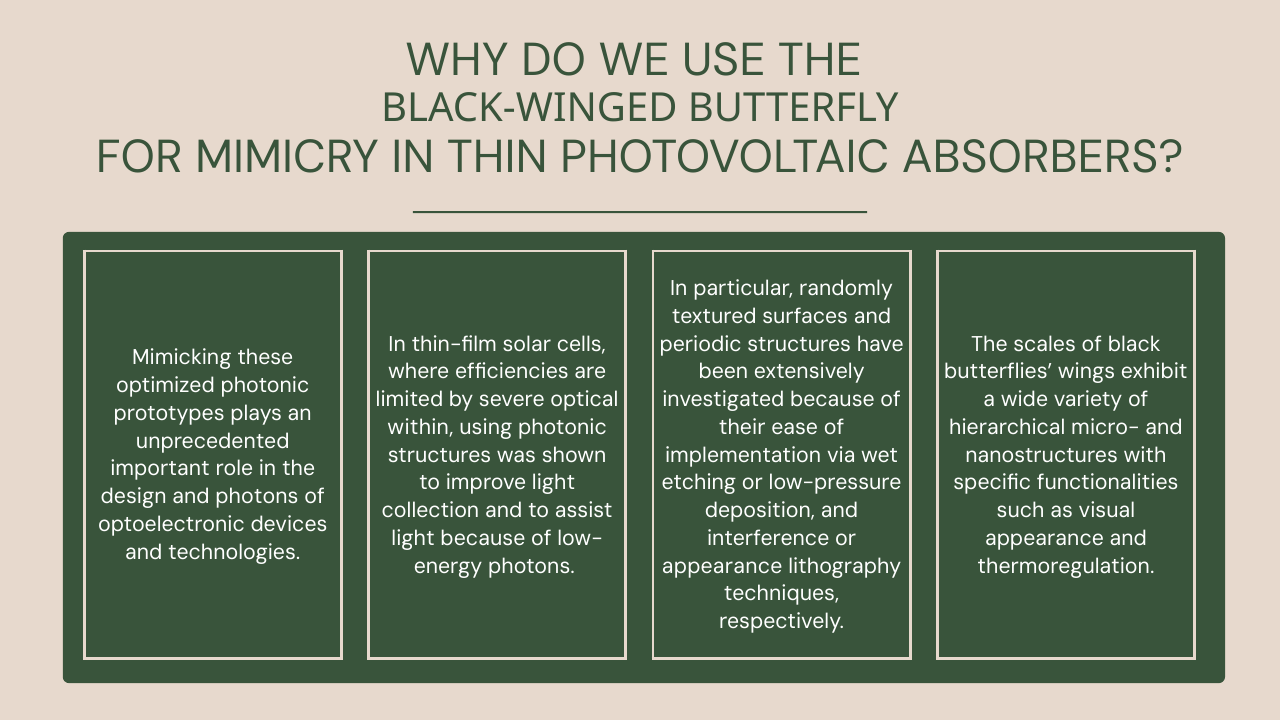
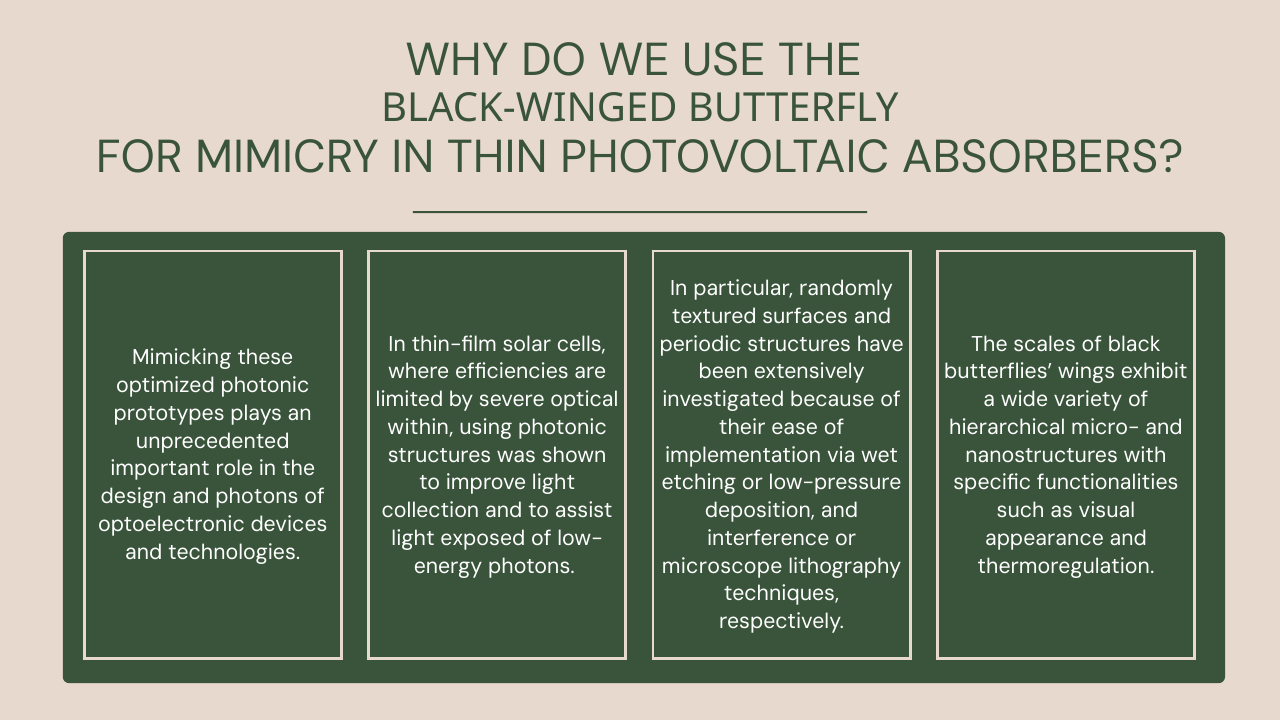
light because: because -> exposed (483, 538)
appearance: appearance -> microscope (722, 566)
